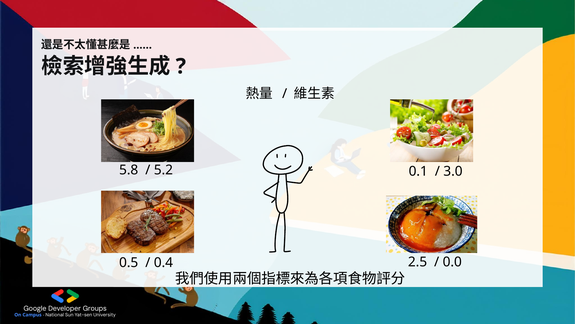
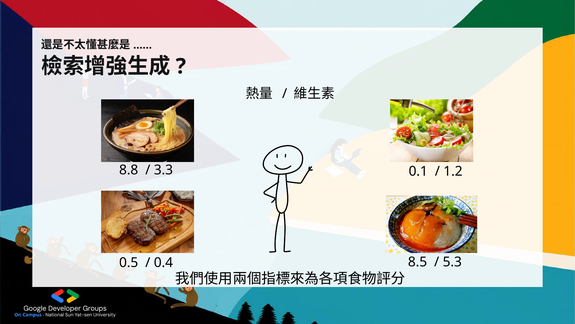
5.8: 5.8 -> 8.8 (129, 170)
5.2: 5.2 -> 3.3 (163, 170)
3.0: 3.0 -> 1.2 (453, 171)
2.5: 2.5 -> 8.5 (418, 262)
0.0: 0.0 -> 5.3 (452, 262)
